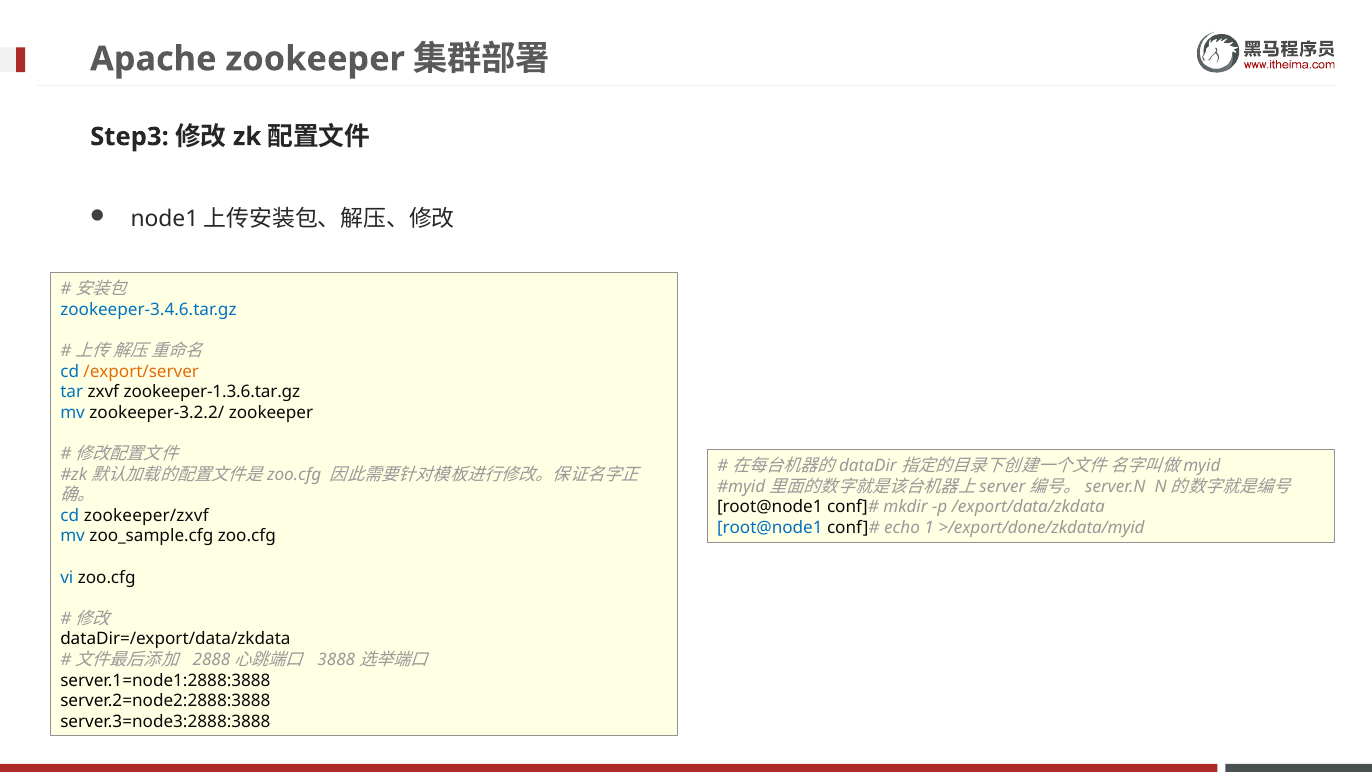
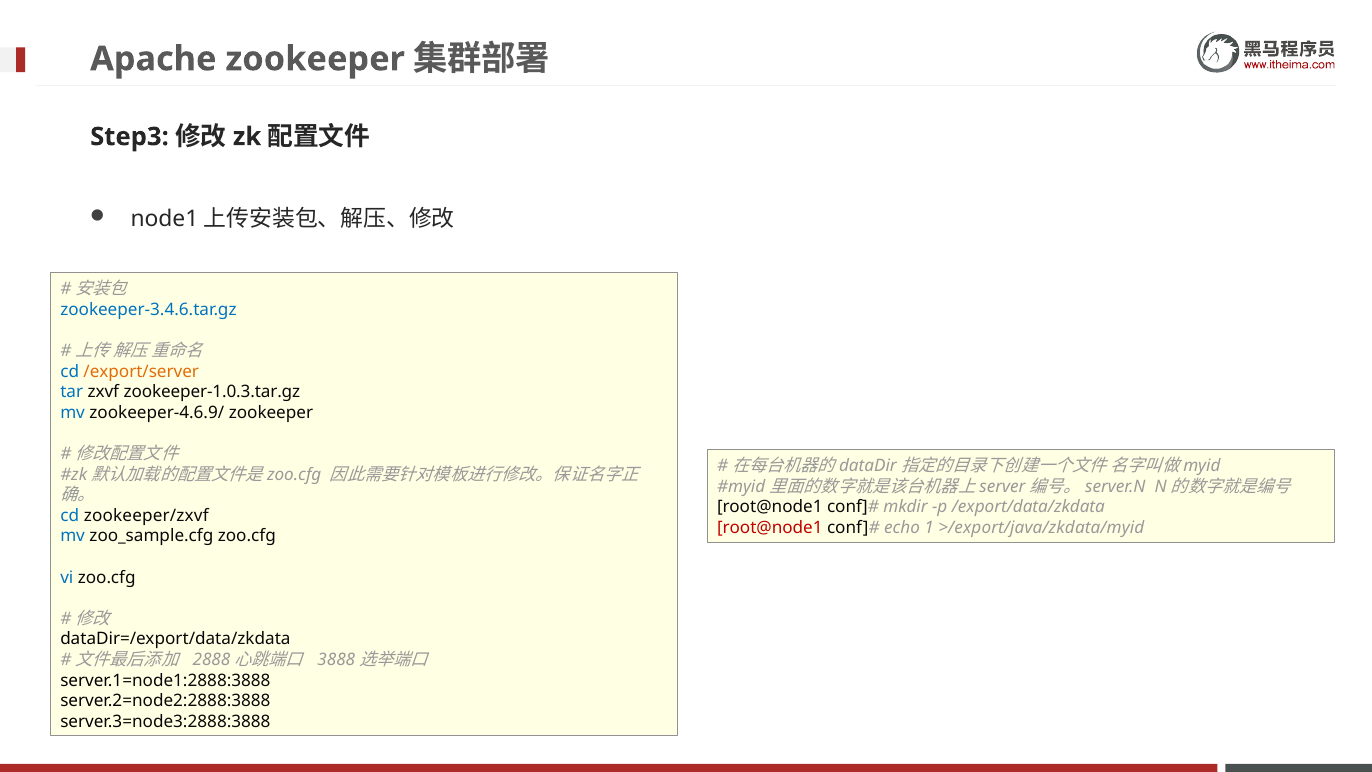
zookeeper-1.3.6.tar.gz: zookeeper-1.3.6.tar.gz -> zookeeper-1.0.3.tar.gz (212, 392)
zookeeper-3.2.2/: zookeeper-3.2.2/ -> zookeeper-4.6.9/ (157, 413)
root@node1 colour: blue -> red (770, 527)
>/export/done/zkdata/myid: >/export/done/zkdata/myid -> >/export/java/zkdata/myid (1041, 527)
